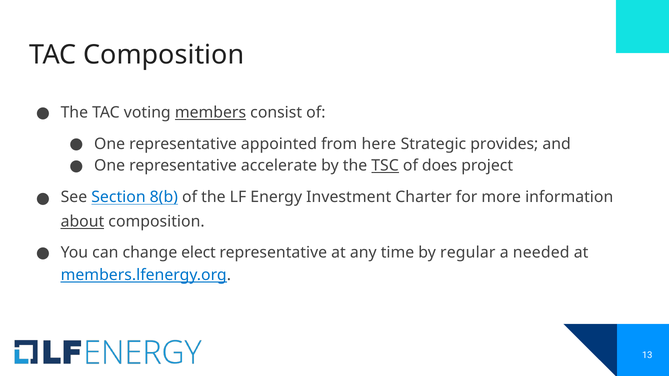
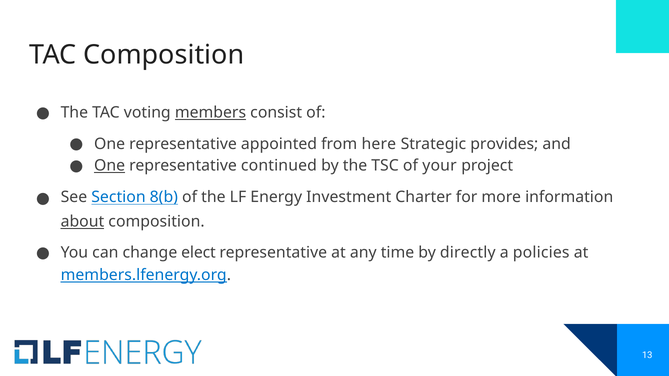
One underline: none -> present (110, 166)
accelerate: accelerate -> continued (279, 166)
TSC underline: present -> none (385, 166)
does: does -> your (439, 166)
regular: regular -> directly (468, 253)
needed: needed -> policies (541, 253)
